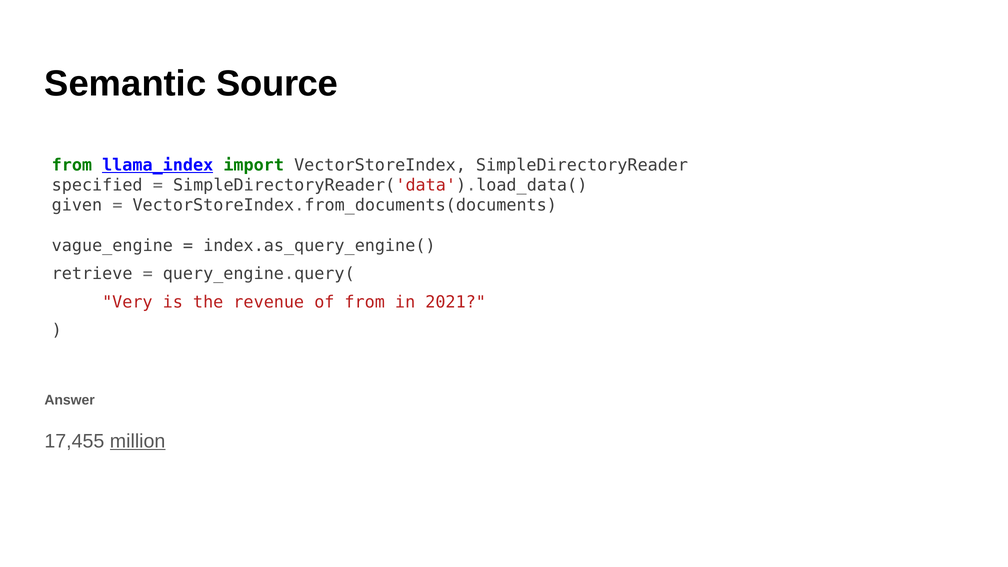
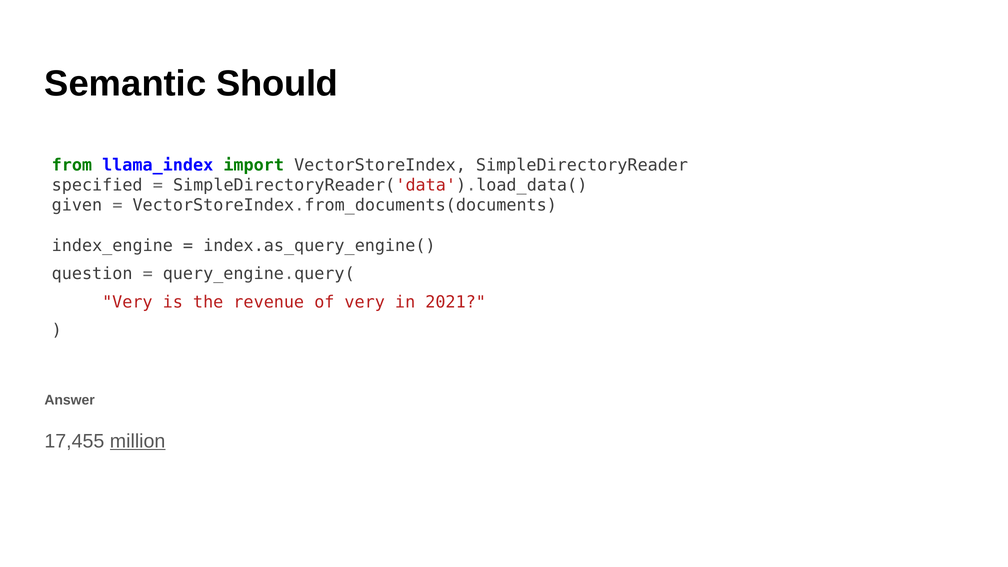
Source: Source -> Should (277, 84)
llama_index underline: present -> none (158, 165)
vague_engine: vague_engine -> index_engine (112, 246)
retrieve: retrieve -> question (92, 274)
of from: from -> very (365, 302)
